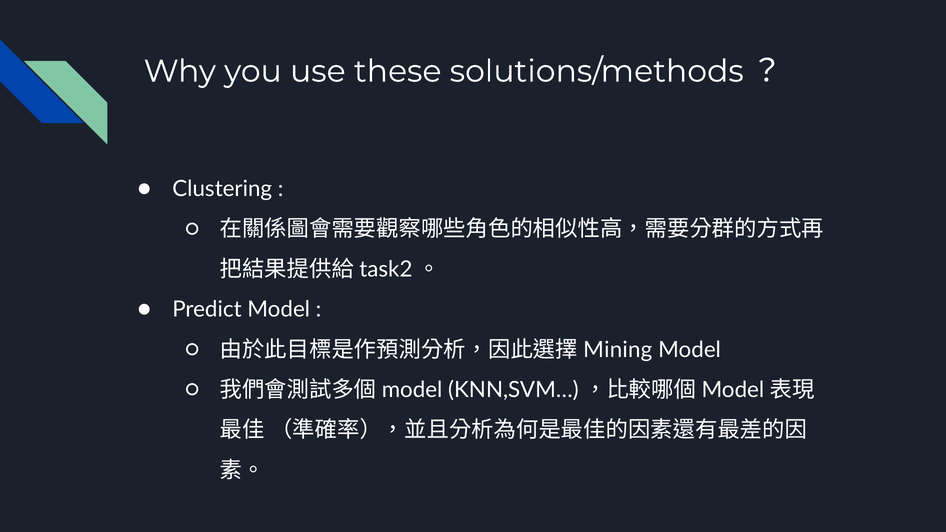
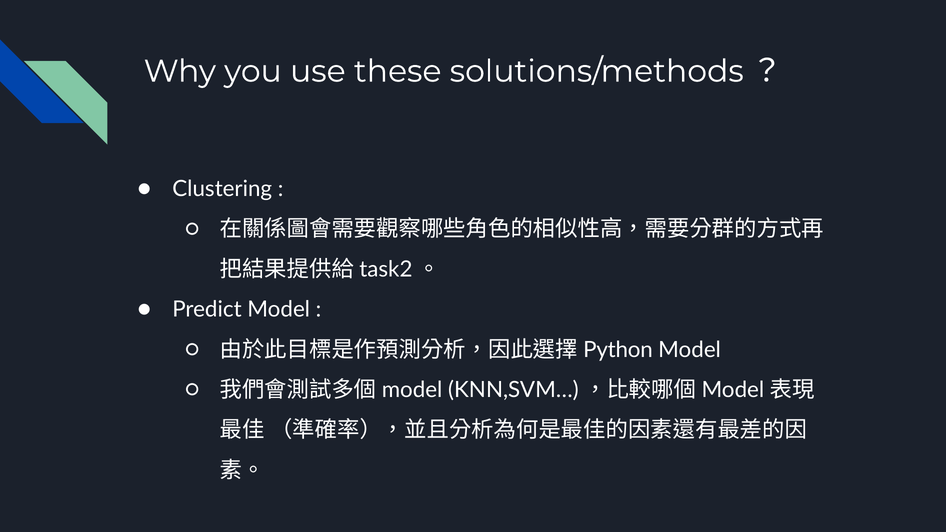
Mining: Mining -> Python (618, 350)
